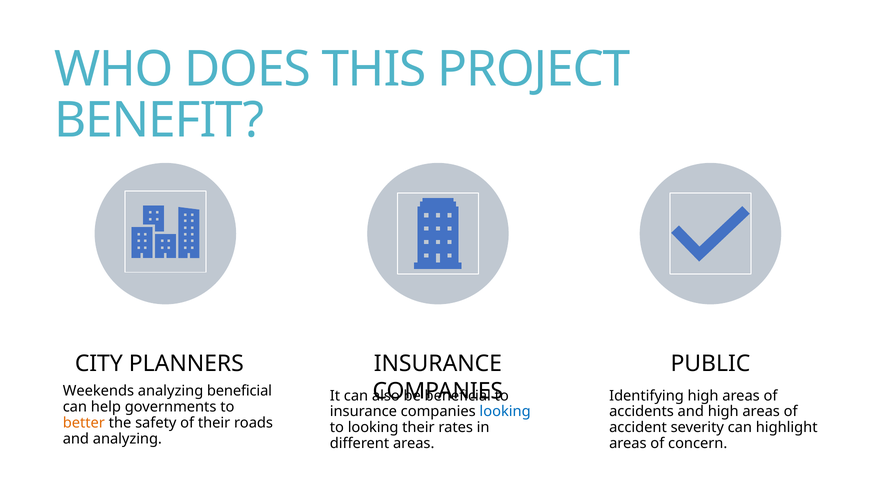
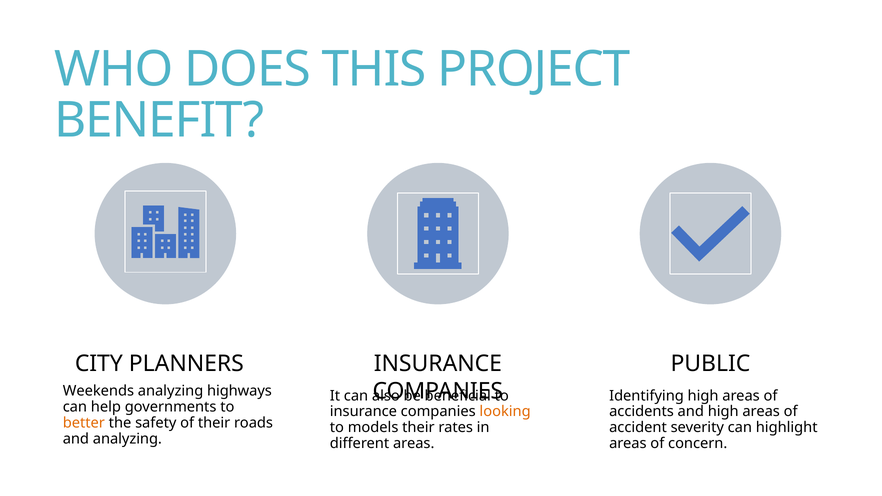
analyzing beneficial: beneficial -> highways (239, 391)
looking colour: blue -> orange (505, 412)
to looking: looking -> models (373, 428)
